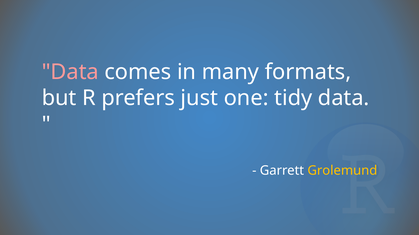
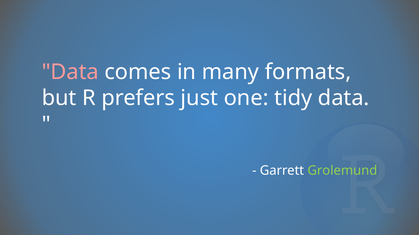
Grolemund colour: yellow -> light green (342, 171)
